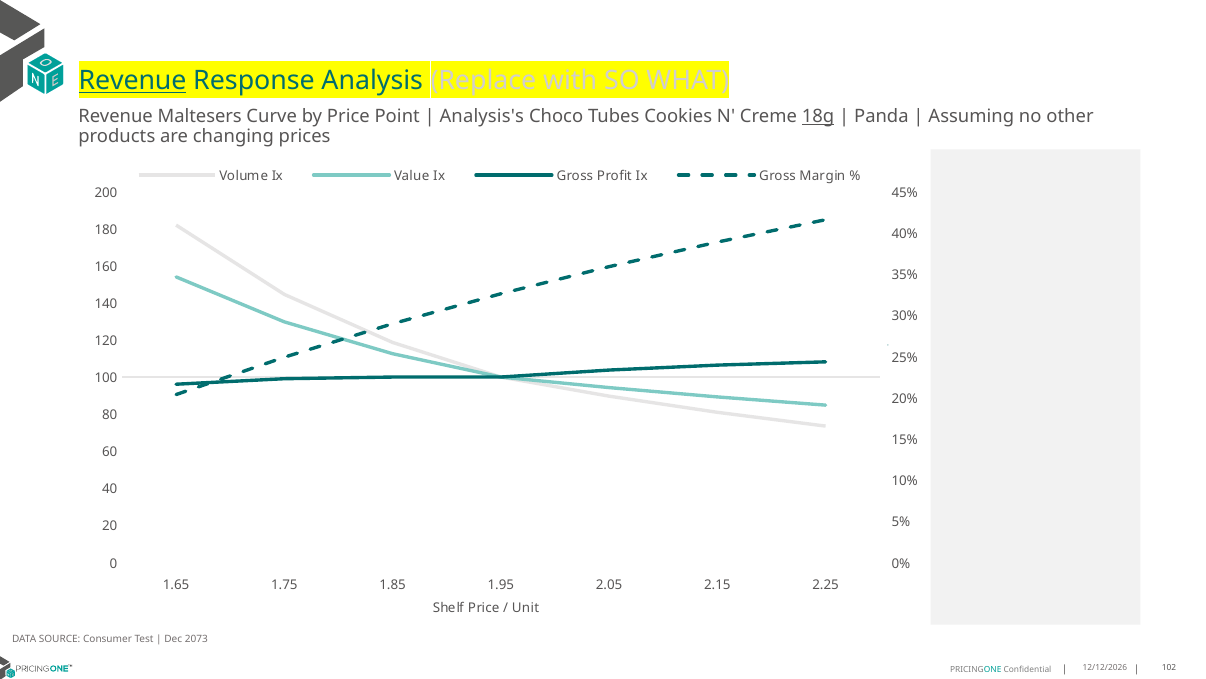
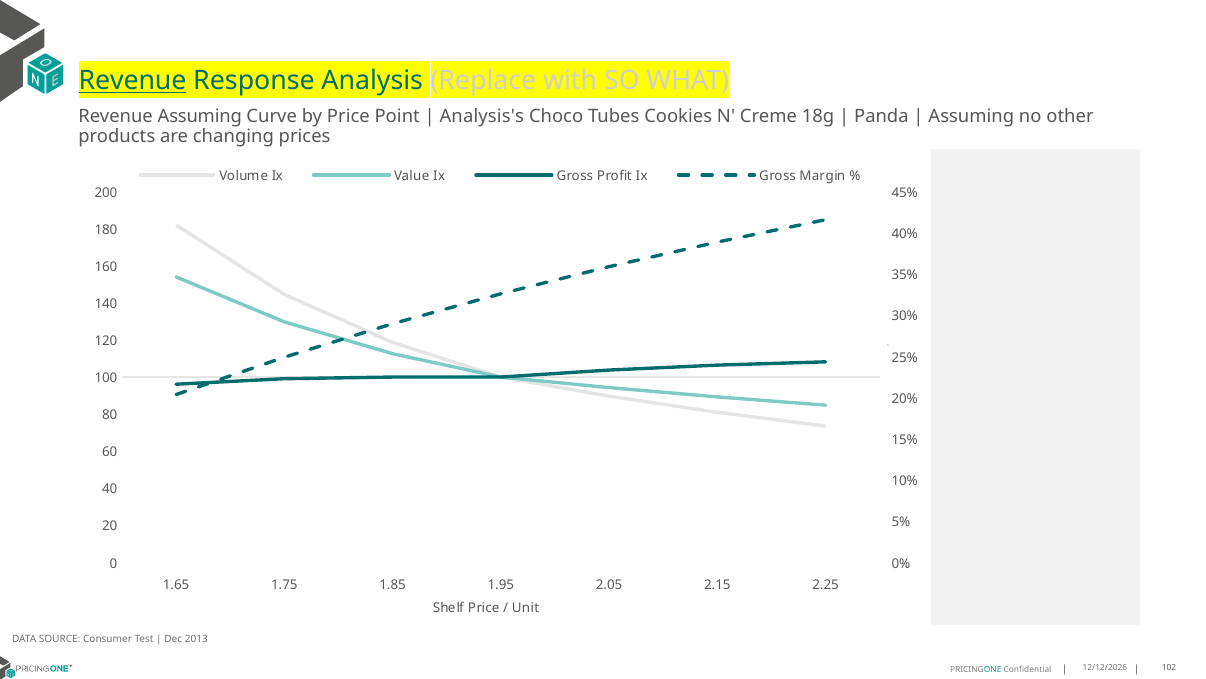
Revenue Maltesers: Maltesers -> Assuming (200, 117)
18g underline: present -> none (818, 117)
2073: 2073 -> 2013 (196, 639)
